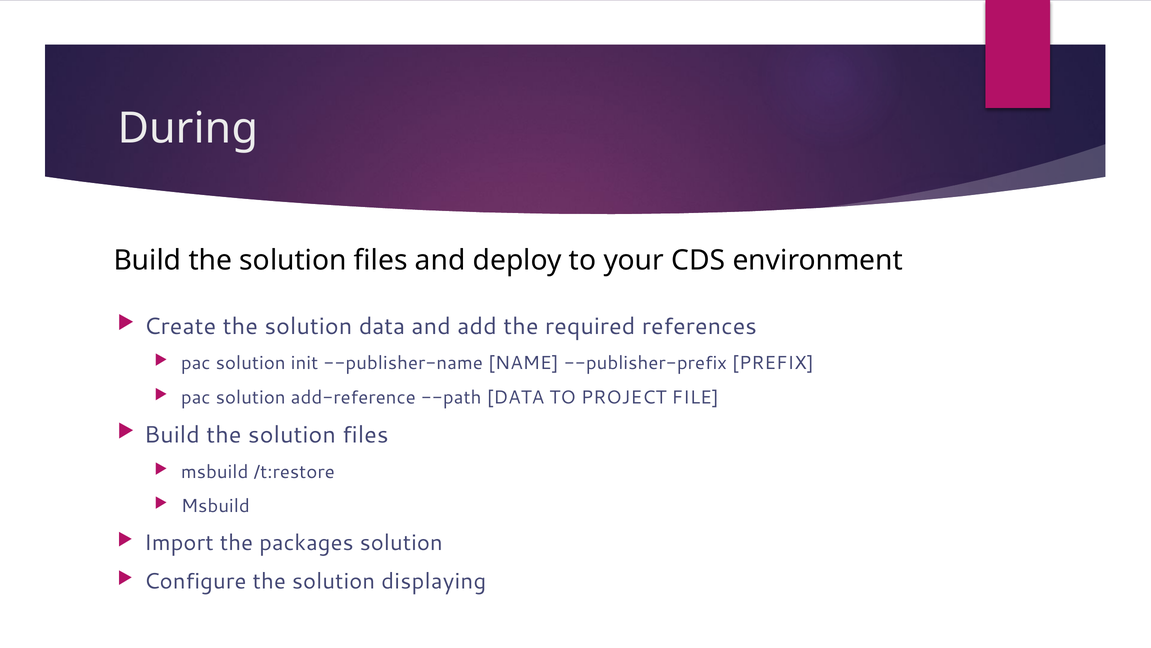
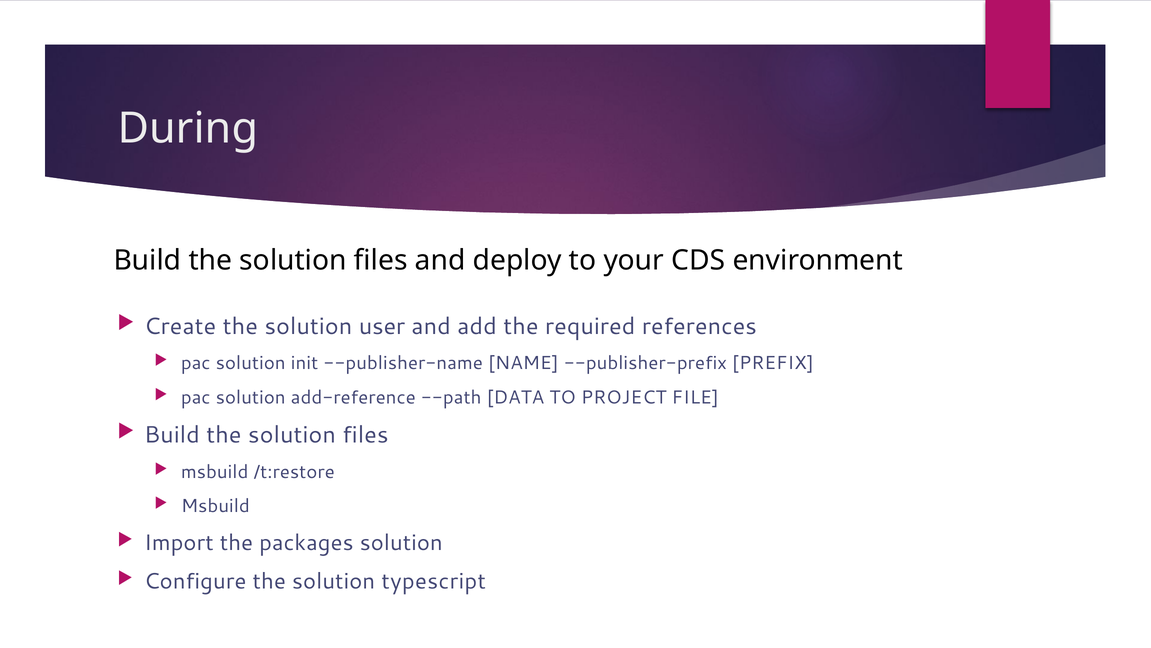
solution data: data -> user (382, 326)
displaying: displaying -> typescript (434, 581)
